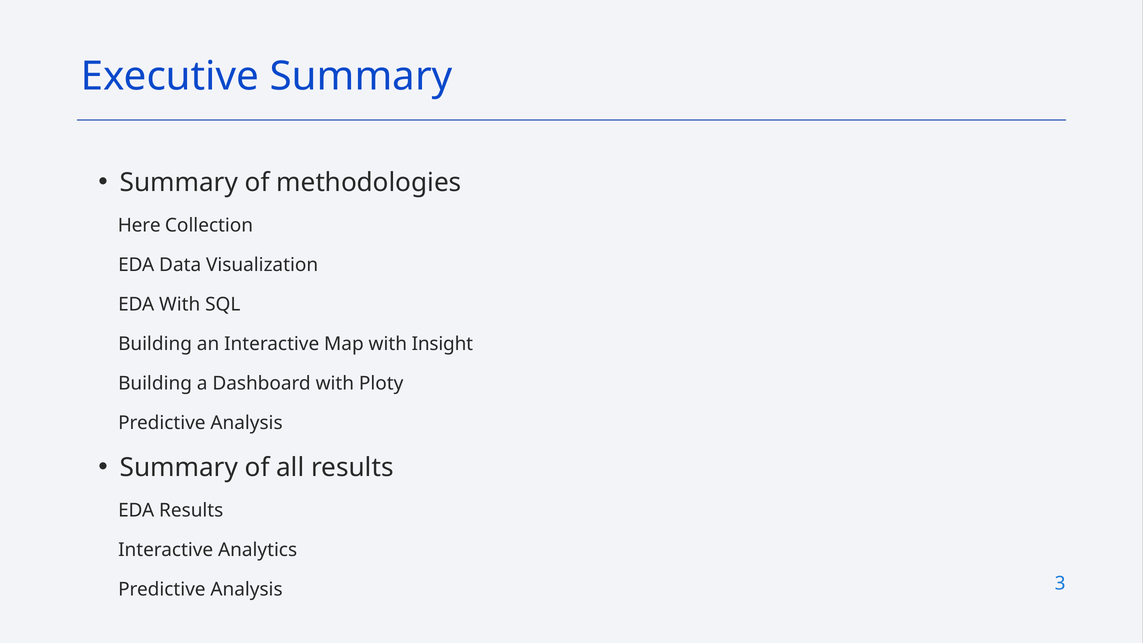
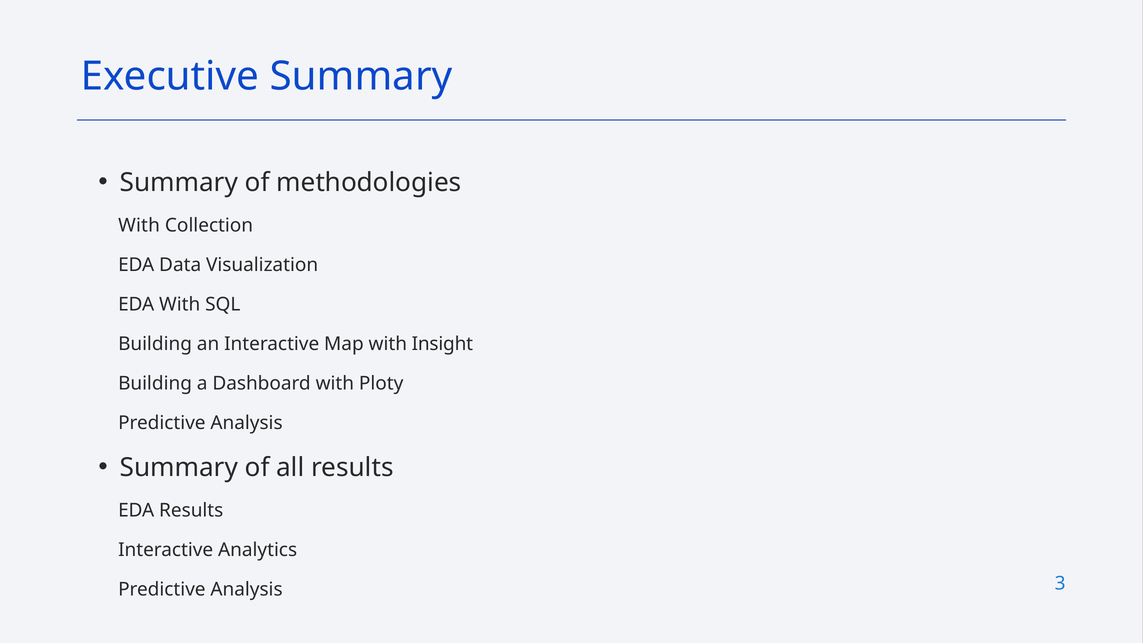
Here: Here -> With (139, 226)
